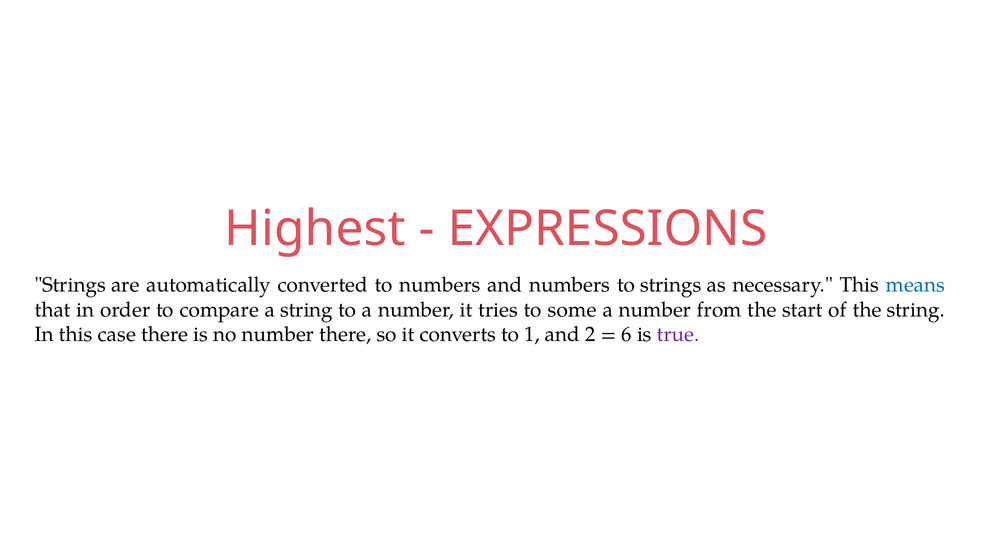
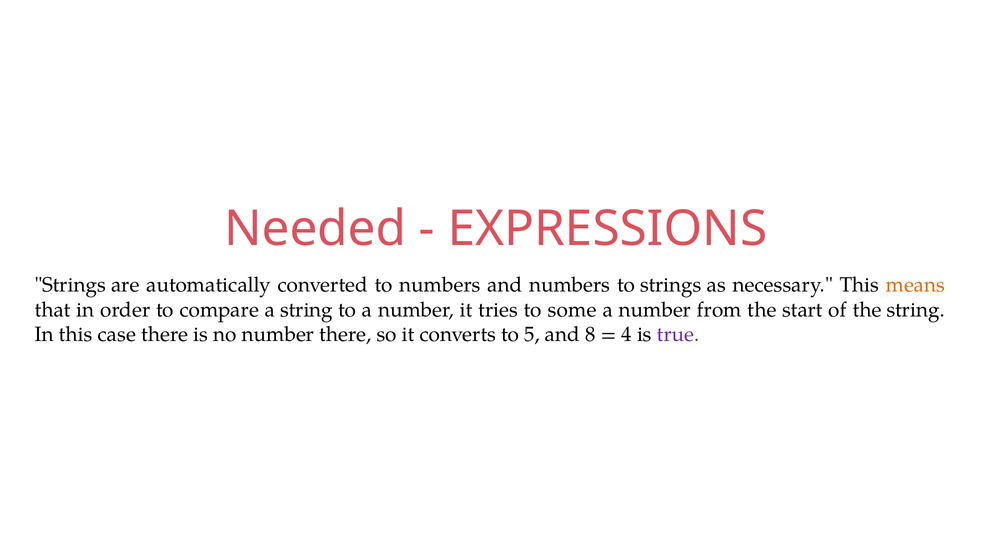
Highest: Highest -> Needed (315, 229)
means colour: blue -> orange (915, 285)
1: 1 -> 5 (532, 335)
2: 2 -> 8 (590, 335)
6: 6 -> 4 (627, 335)
